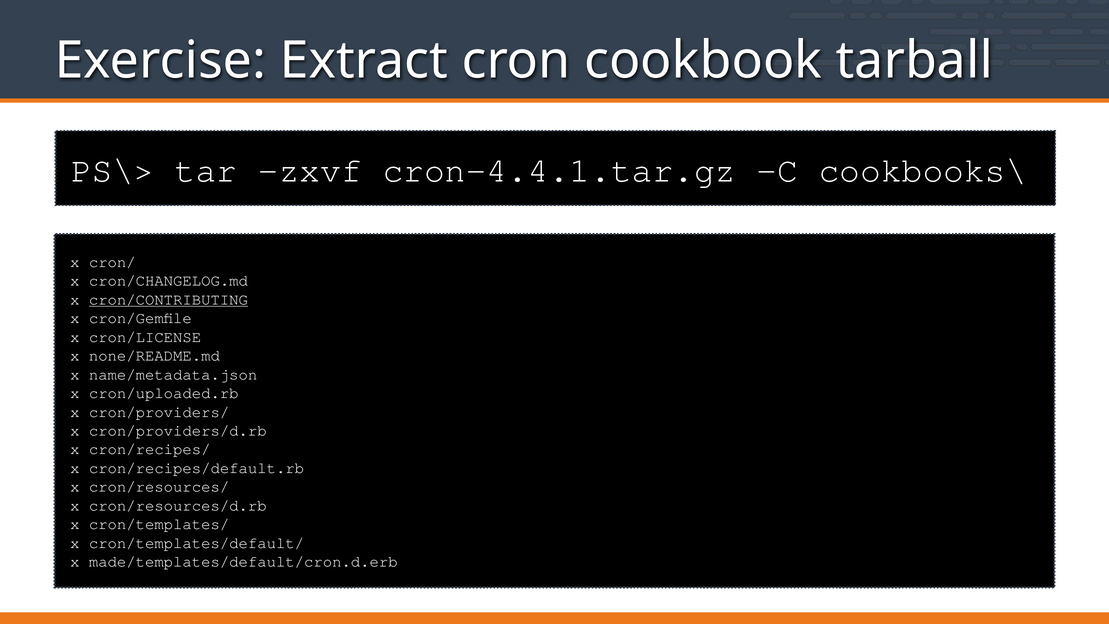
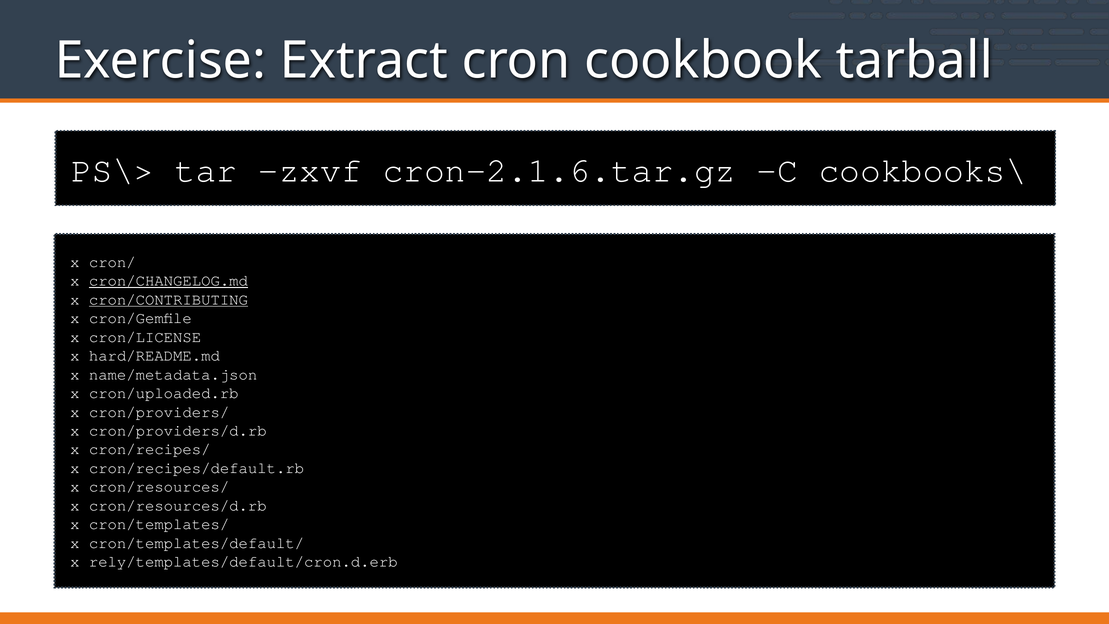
cron-4.4.1.tar.gz: cron-4.4.1.tar.gz -> cron-2.1.6.tar.gz (559, 170)
cron/CHANGELOG.md underline: none -> present (168, 281)
none/README.md: none/README.md -> hard/README.md (154, 356)
made/templates/default/cron.d.erb: made/templates/default/cron.d.erb -> rely/templates/default/cron.d.erb (243, 561)
